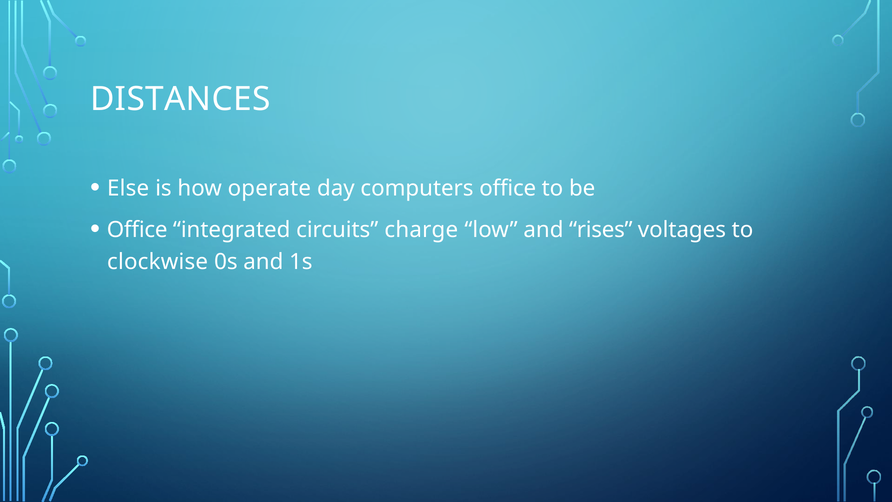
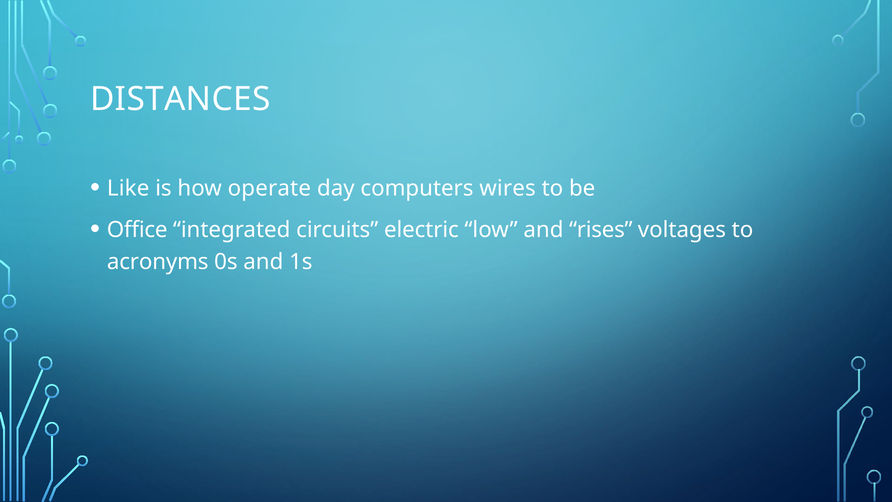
Else: Else -> Like (128, 188)
computers office: office -> wires (507, 188)
charge: charge -> electric (421, 230)
clockwise: clockwise -> acronyms (158, 262)
